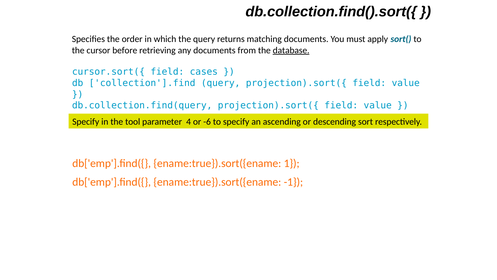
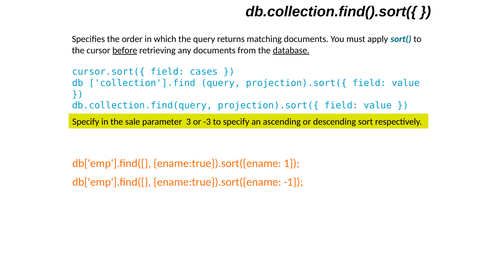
before underline: none -> present (125, 50)
tool: tool -> sale (133, 122)
4: 4 -> 3 (189, 122)
-6: -6 -> -3 (207, 122)
